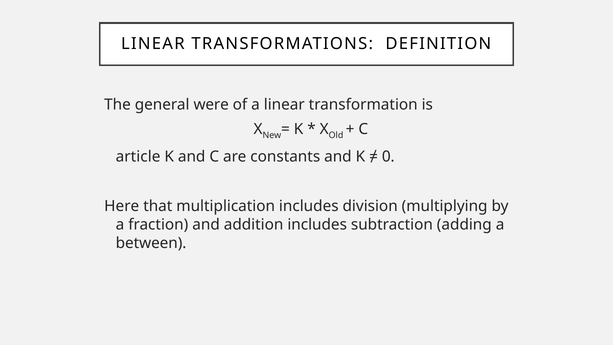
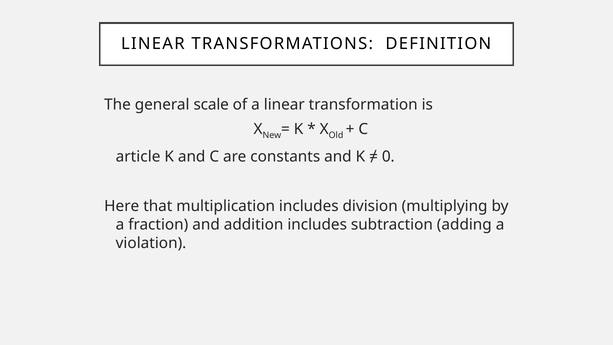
were: were -> scale (211, 105)
between: between -> violation (151, 243)
